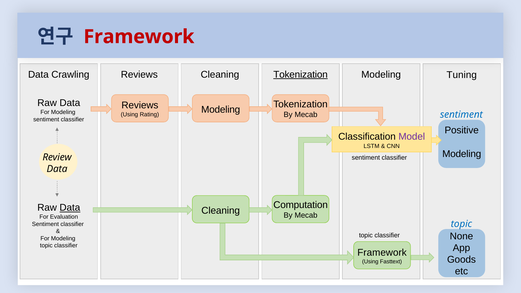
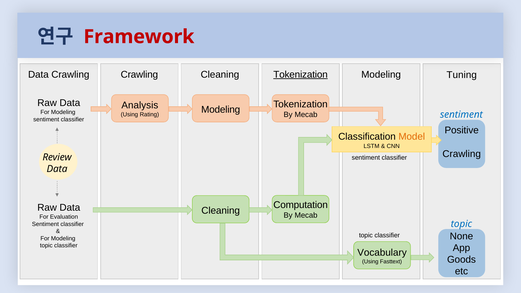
Crawling Reviews: Reviews -> Crawling (139, 75)
Reviews: Reviews -> Analysis (140, 105)
Model colour: purple -> orange (412, 137)
Modeling: Modeling -> Crawling (462, 154)
Data underline: present -> none (70, 208)
Framework: Framework -> Vocabulary (382, 253)
